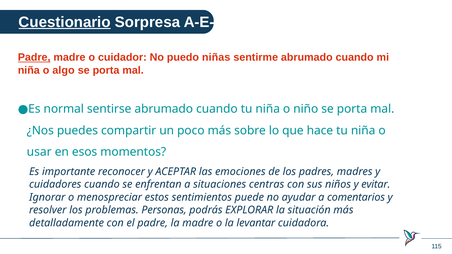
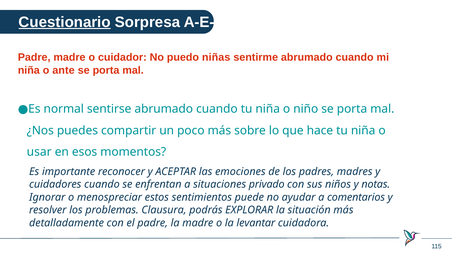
Padre underline: present -> none (34, 57)
algo: algo -> ante (63, 70)
centras: centras -> privado (267, 185)
evitar: evitar -> notas (376, 185)
Personas: Personas -> Clausura (164, 210)
